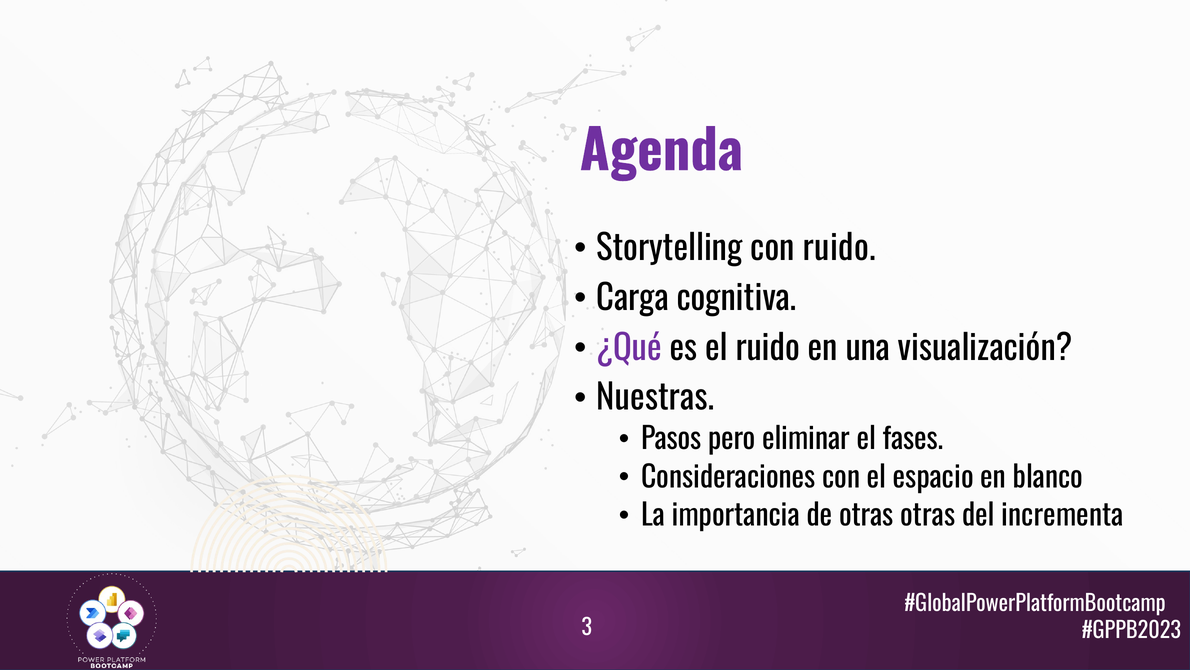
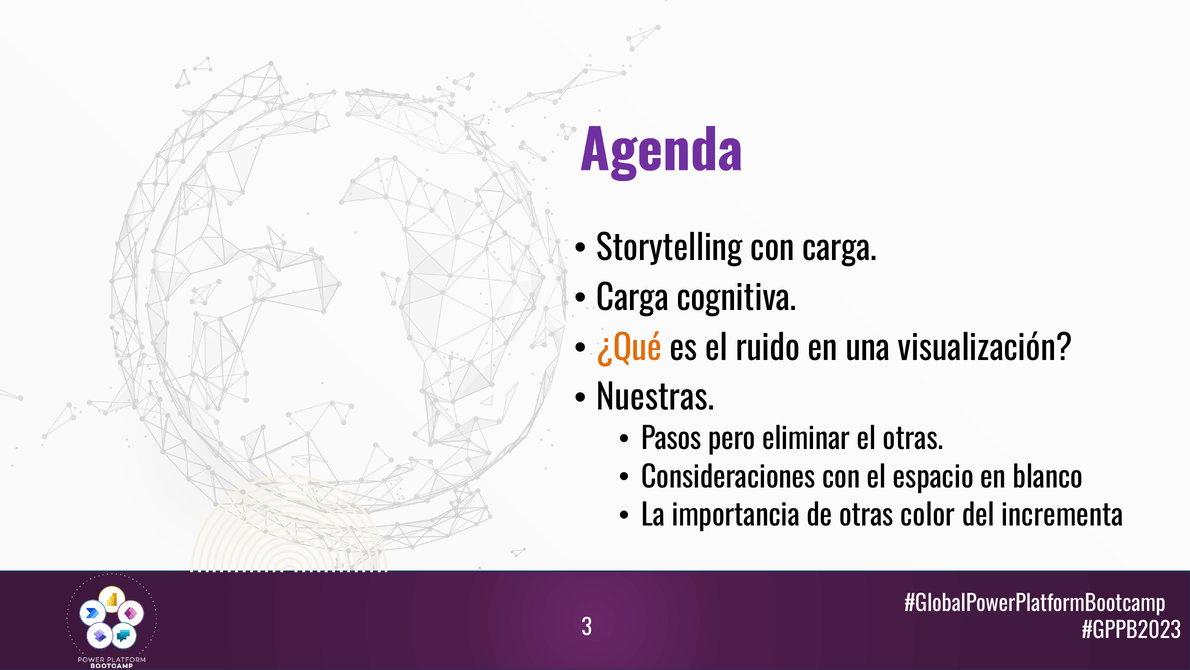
con ruido: ruido -> carga (840, 249)
¿Qué colour: purple -> orange (629, 348)
el fases: fases -> otras (913, 439)
otras otras: otras -> color (928, 516)
